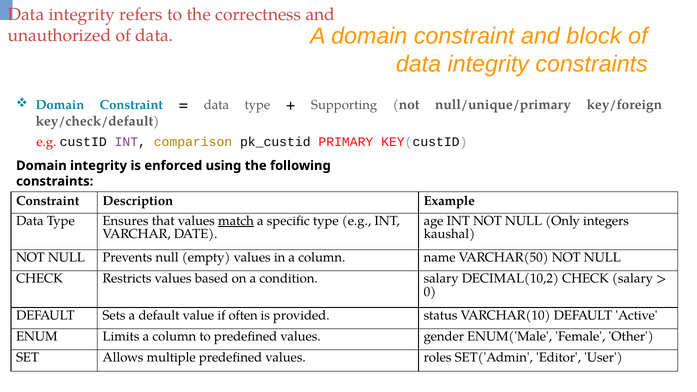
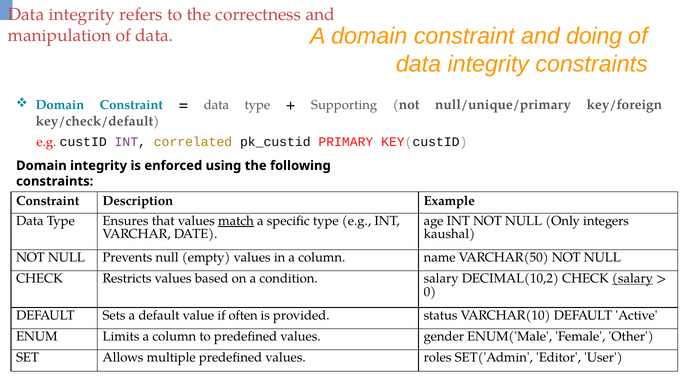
block: block -> doing (594, 36)
unauthorized: unauthorized -> manipulation (60, 36)
comparison: comparison -> correlated (193, 142)
salary underline: none -> present (632, 279)
